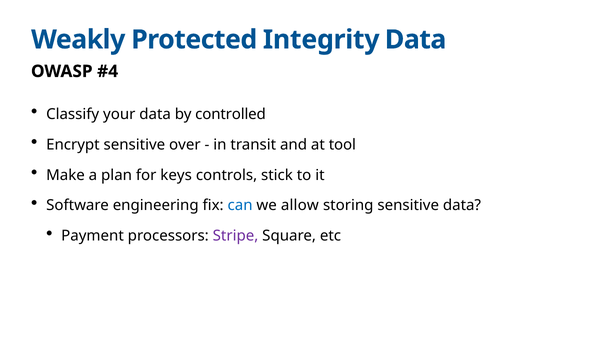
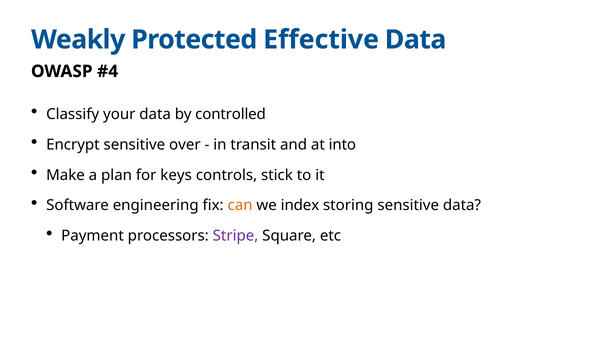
Integrity: Integrity -> Effective (321, 40)
tool: tool -> into (342, 145)
can colour: blue -> orange (240, 206)
allow: allow -> index (300, 206)
